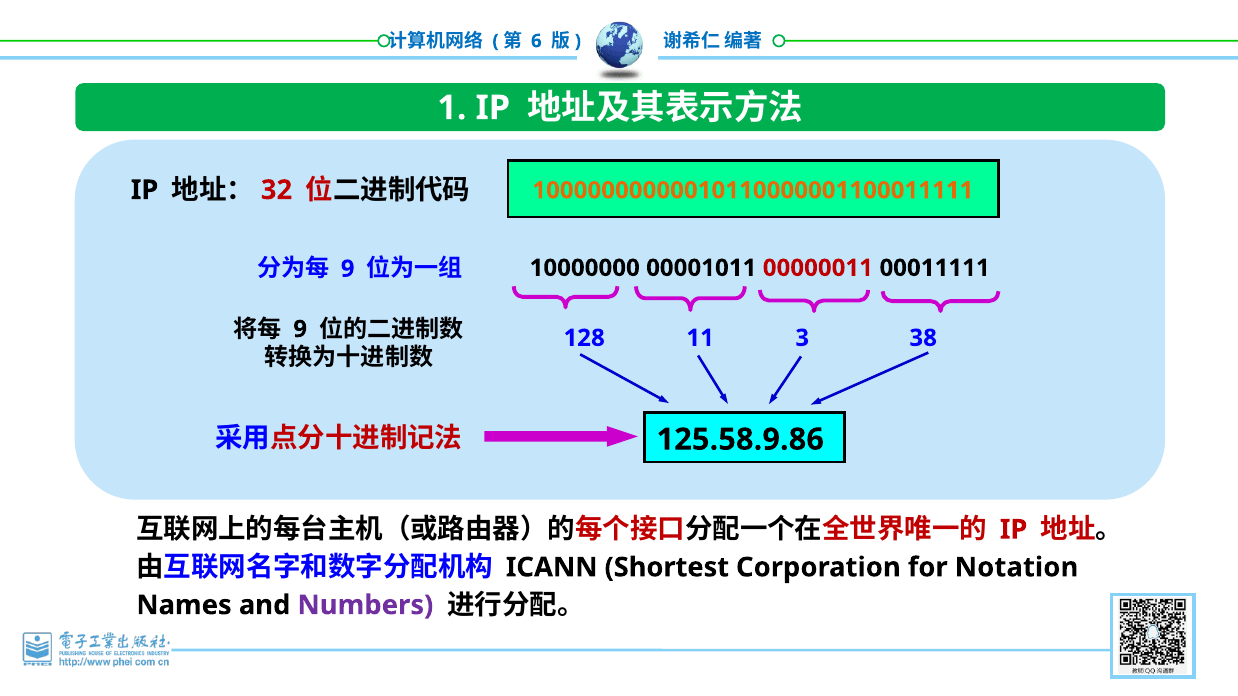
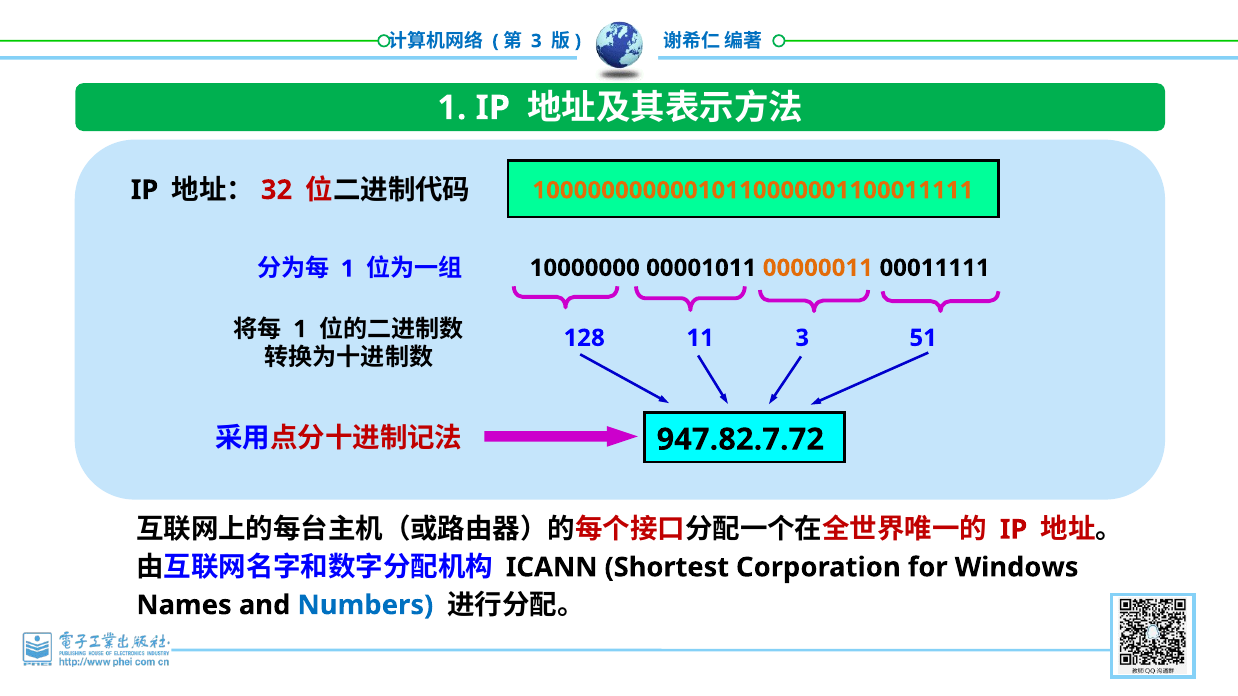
6: 6 -> 3 (536, 41)
9: 9 -> 1 (348, 269)
00000011 colour: red -> orange (818, 268)
9: 9 -> 1 (300, 329)
38: 38 -> 51 (923, 338)
125.58.9.86: 125.58.9.86 -> 947.82.7.72 (740, 440)
Notation: Notation -> Windows (1017, 568)
Numbers colour: purple -> blue (365, 605)
